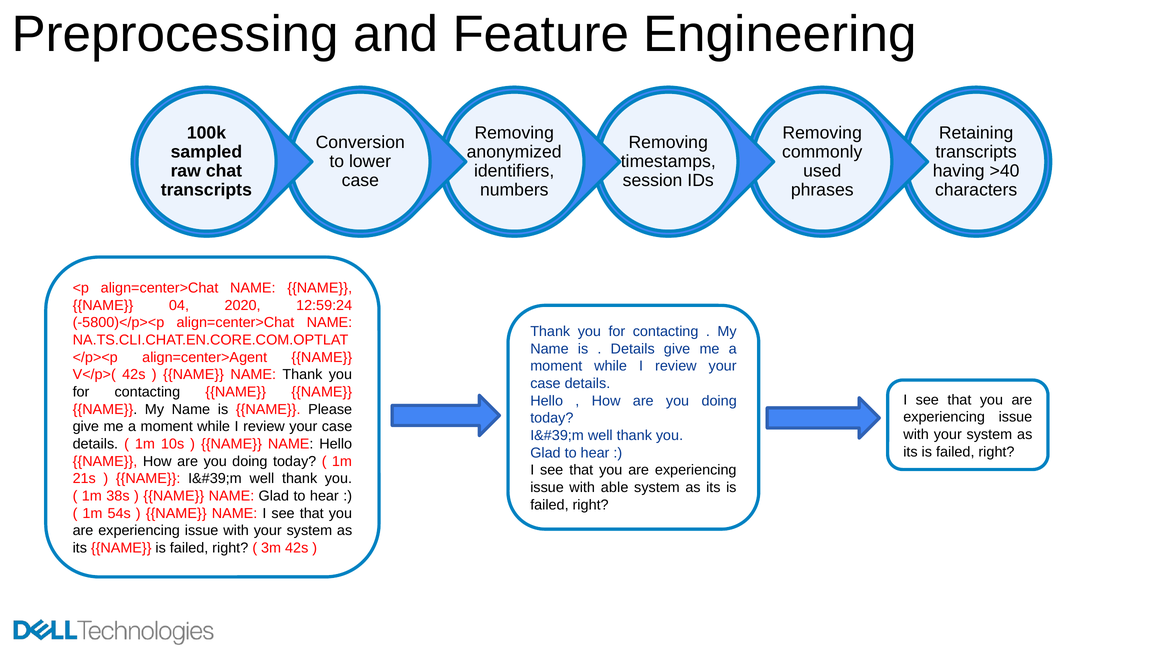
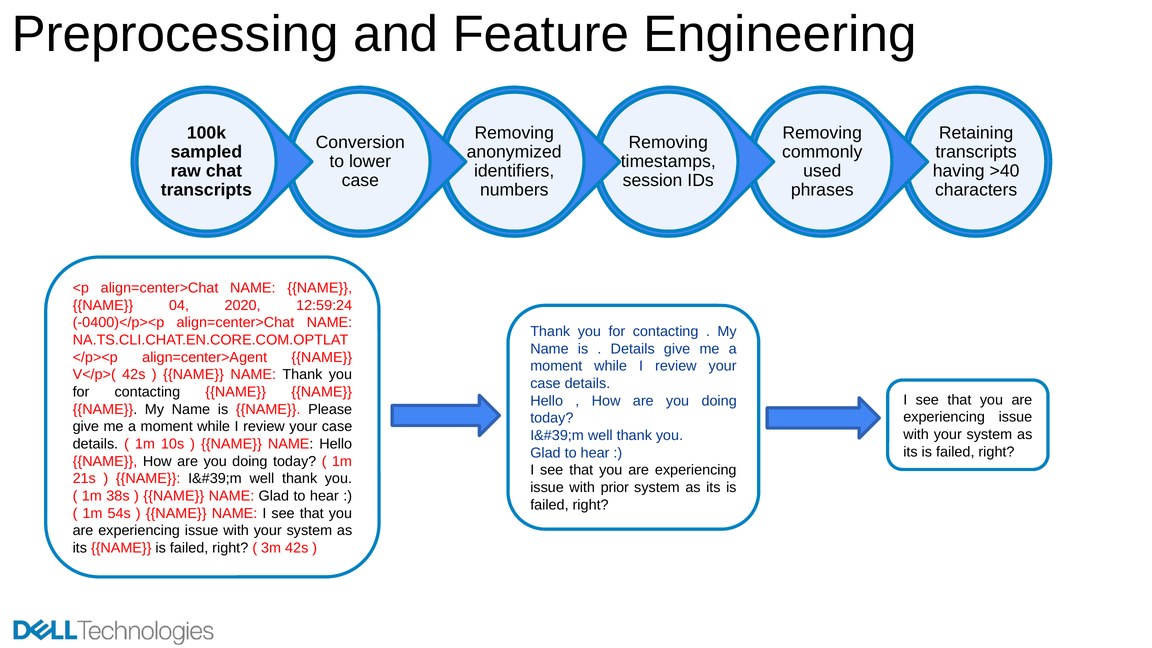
-5800)</p><p: -5800)</p><p -> -0400)</p><p (118, 323)
able: able -> prior (615, 488)
